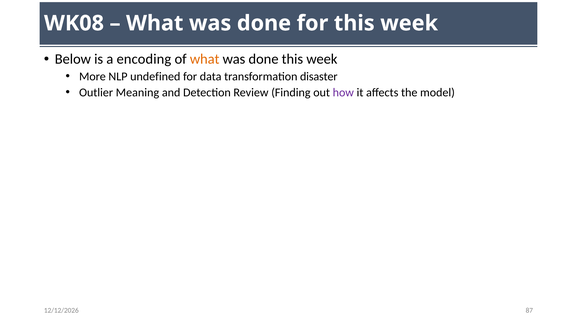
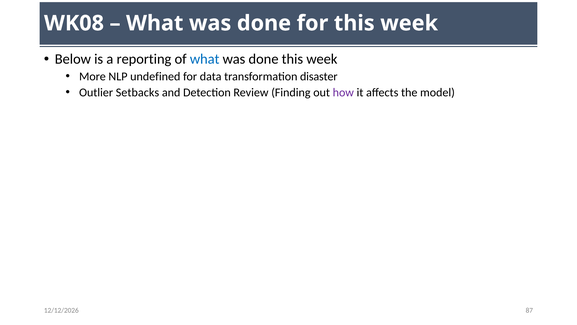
encoding: encoding -> reporting (144, 59)
what colour: orange -> blue (205, 59)
Meaning: Meaning -> Setbacks (137, 92)
